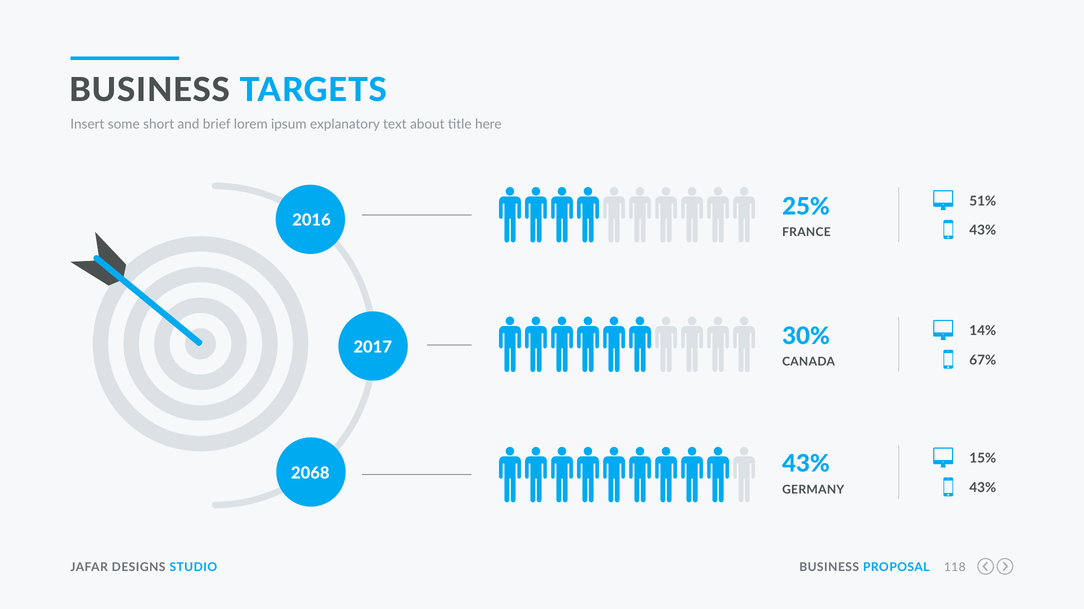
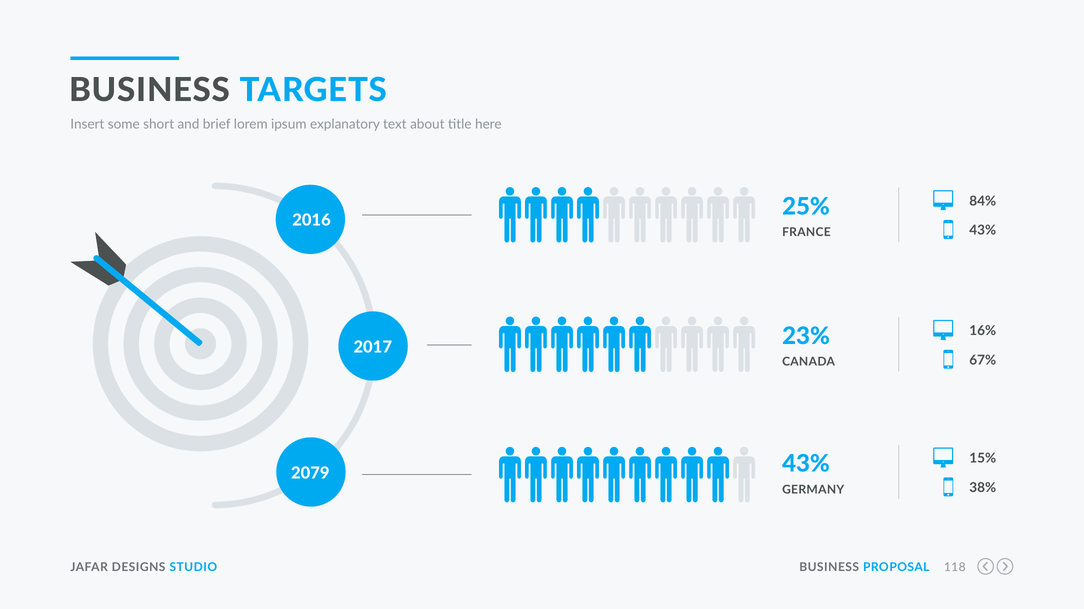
51%: 51% -> 84% (983, 201)
14%: 14% -> 16% (983, 331)
30%: 30% -> 23% (806, 337)
2068: 2068 -> 2079 (310, 474)
43%: 43% -> 38% (983, 488)
